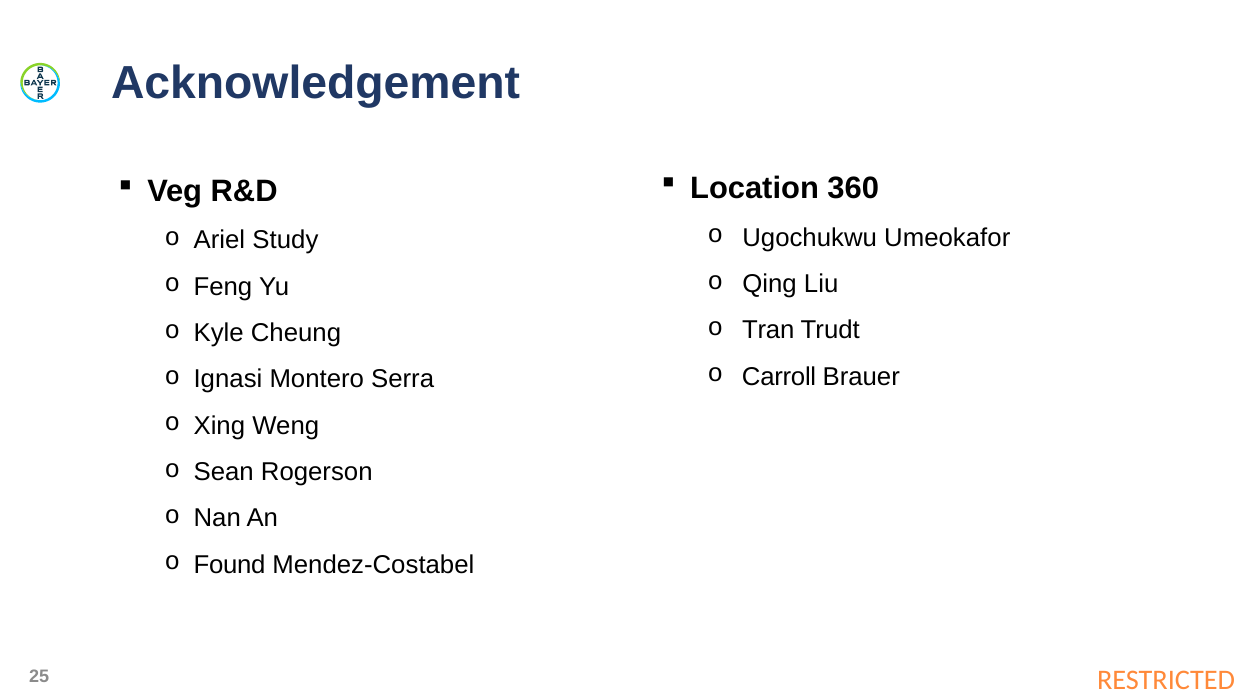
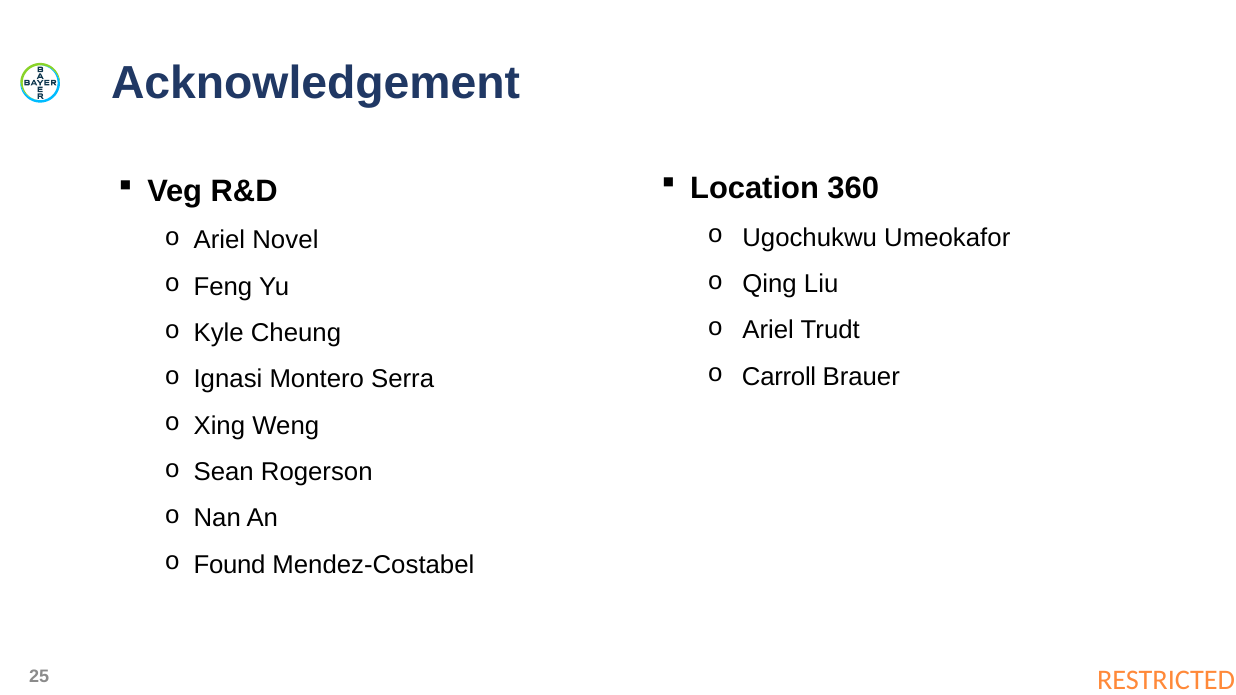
Study: Study -> Novel (285, 241)
Tran: Tran -> Ariel (768, 331)
